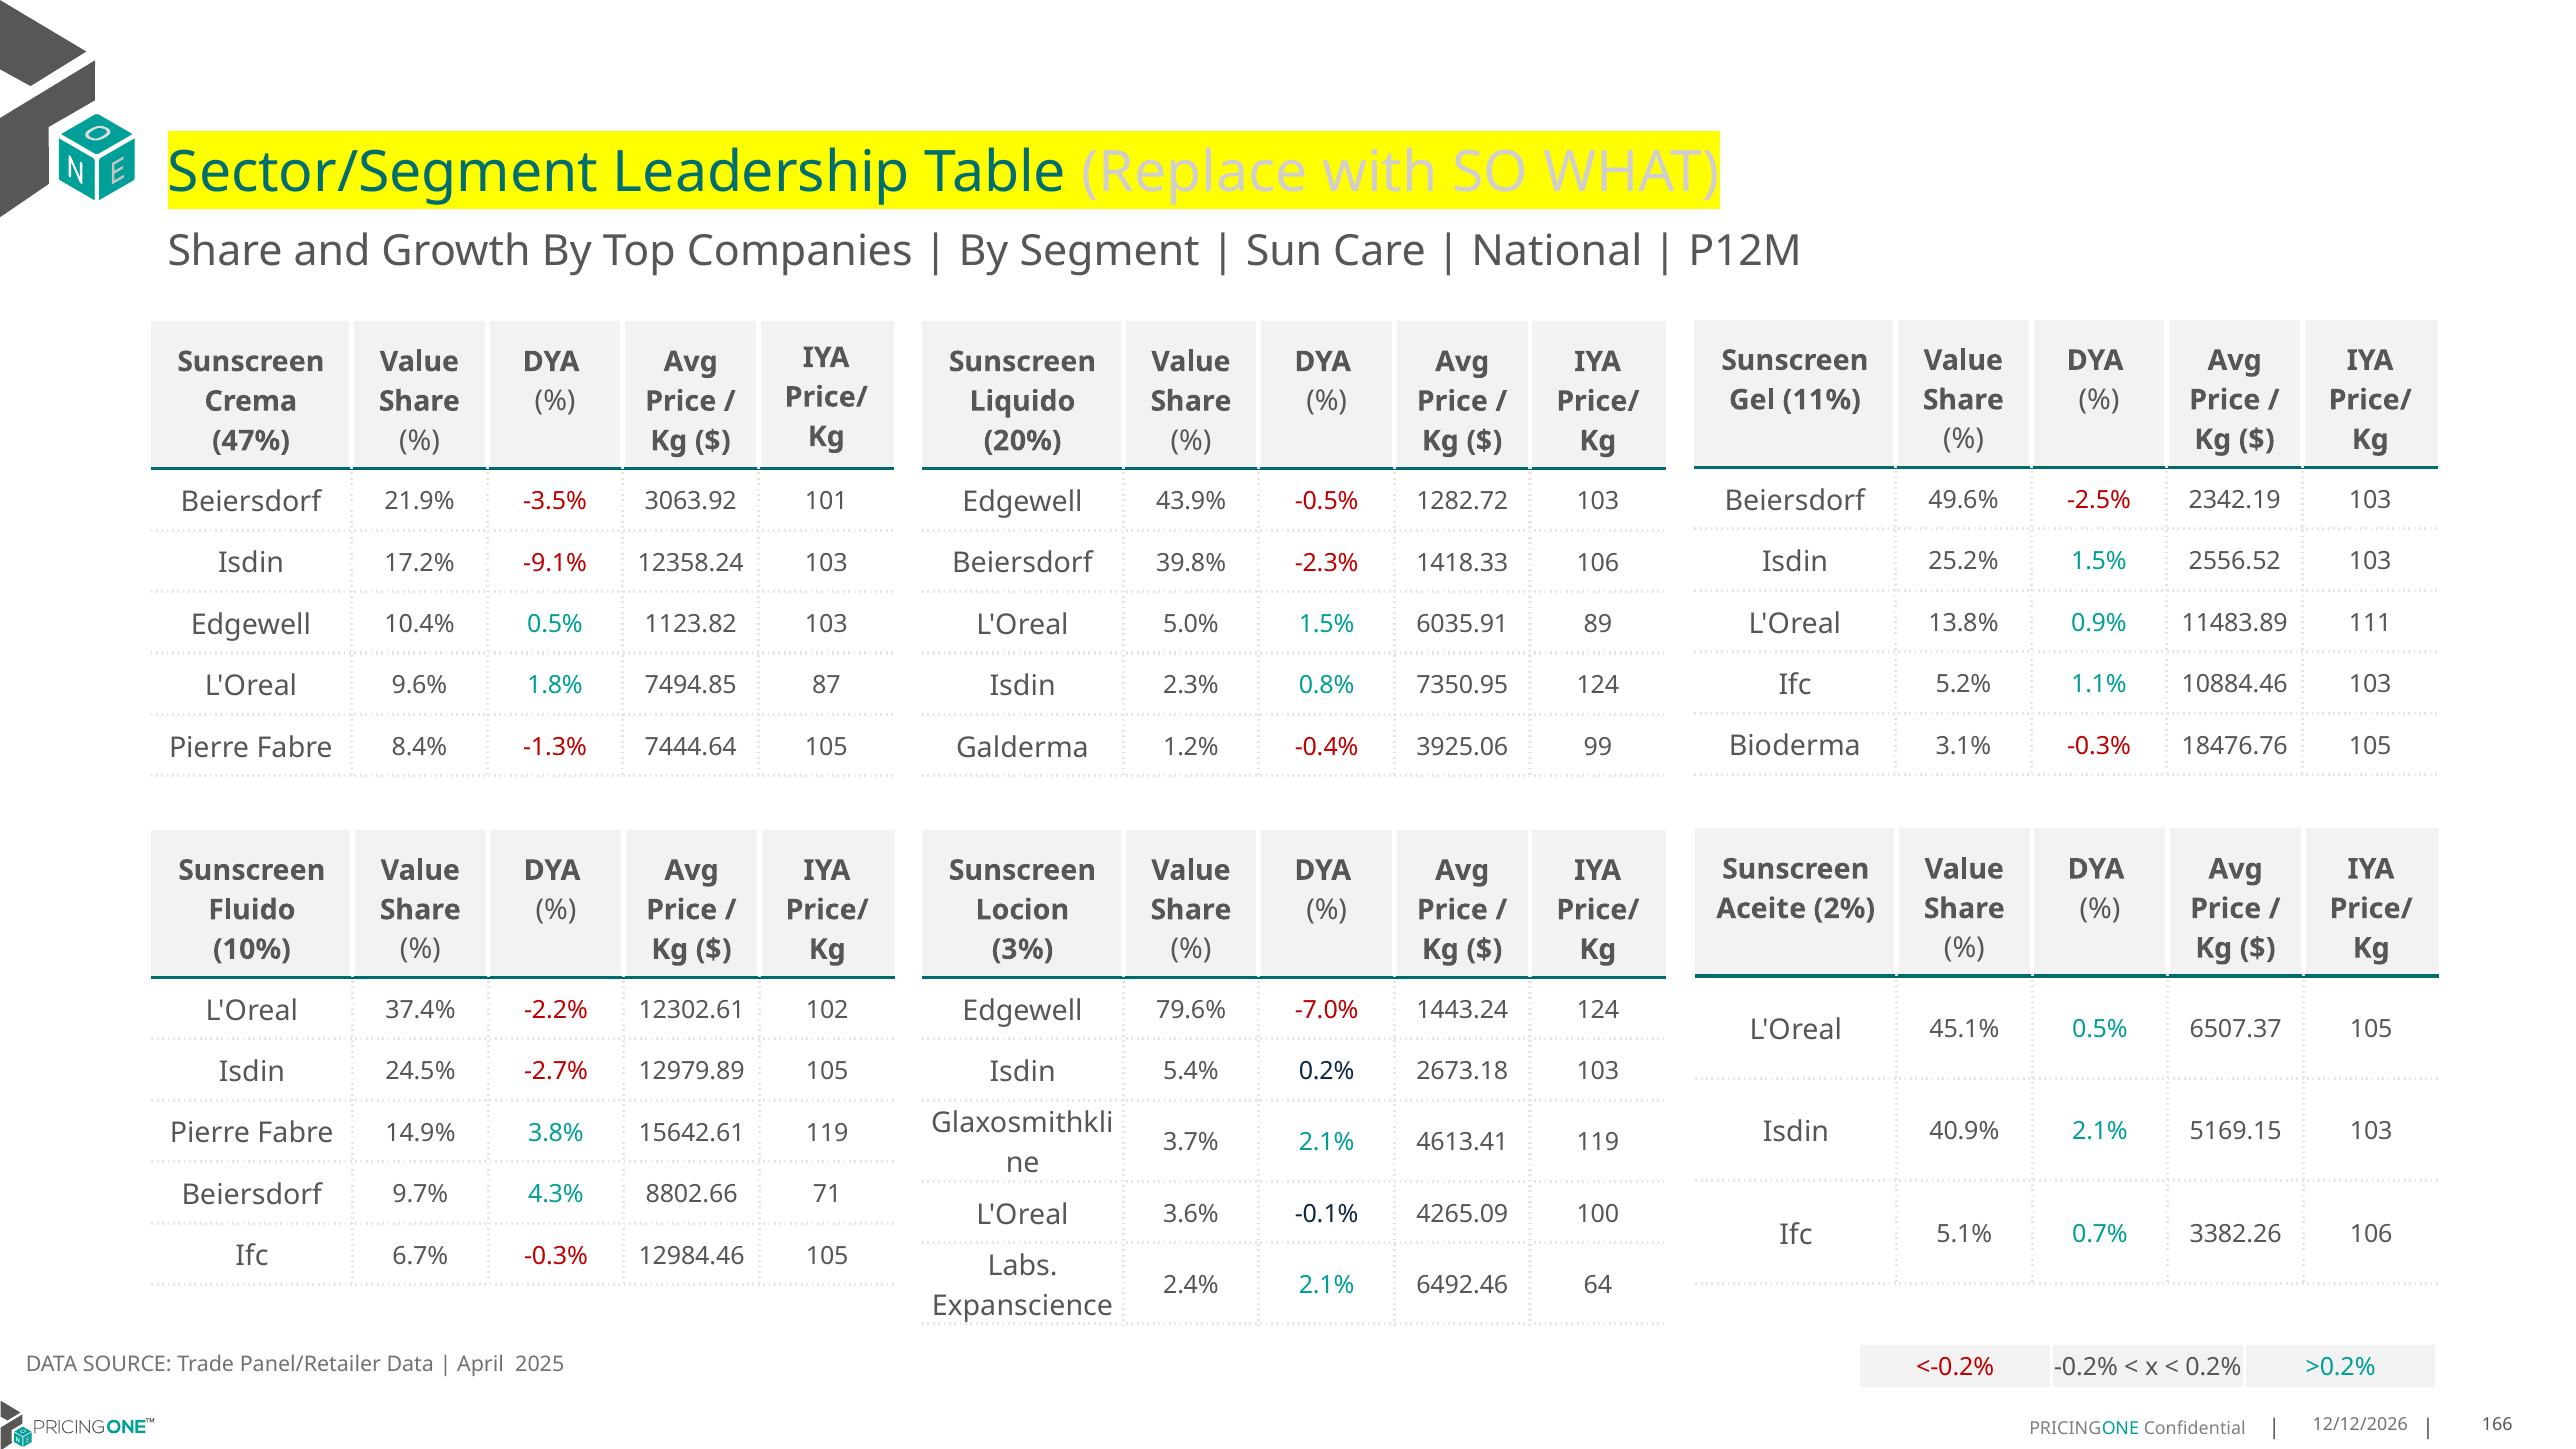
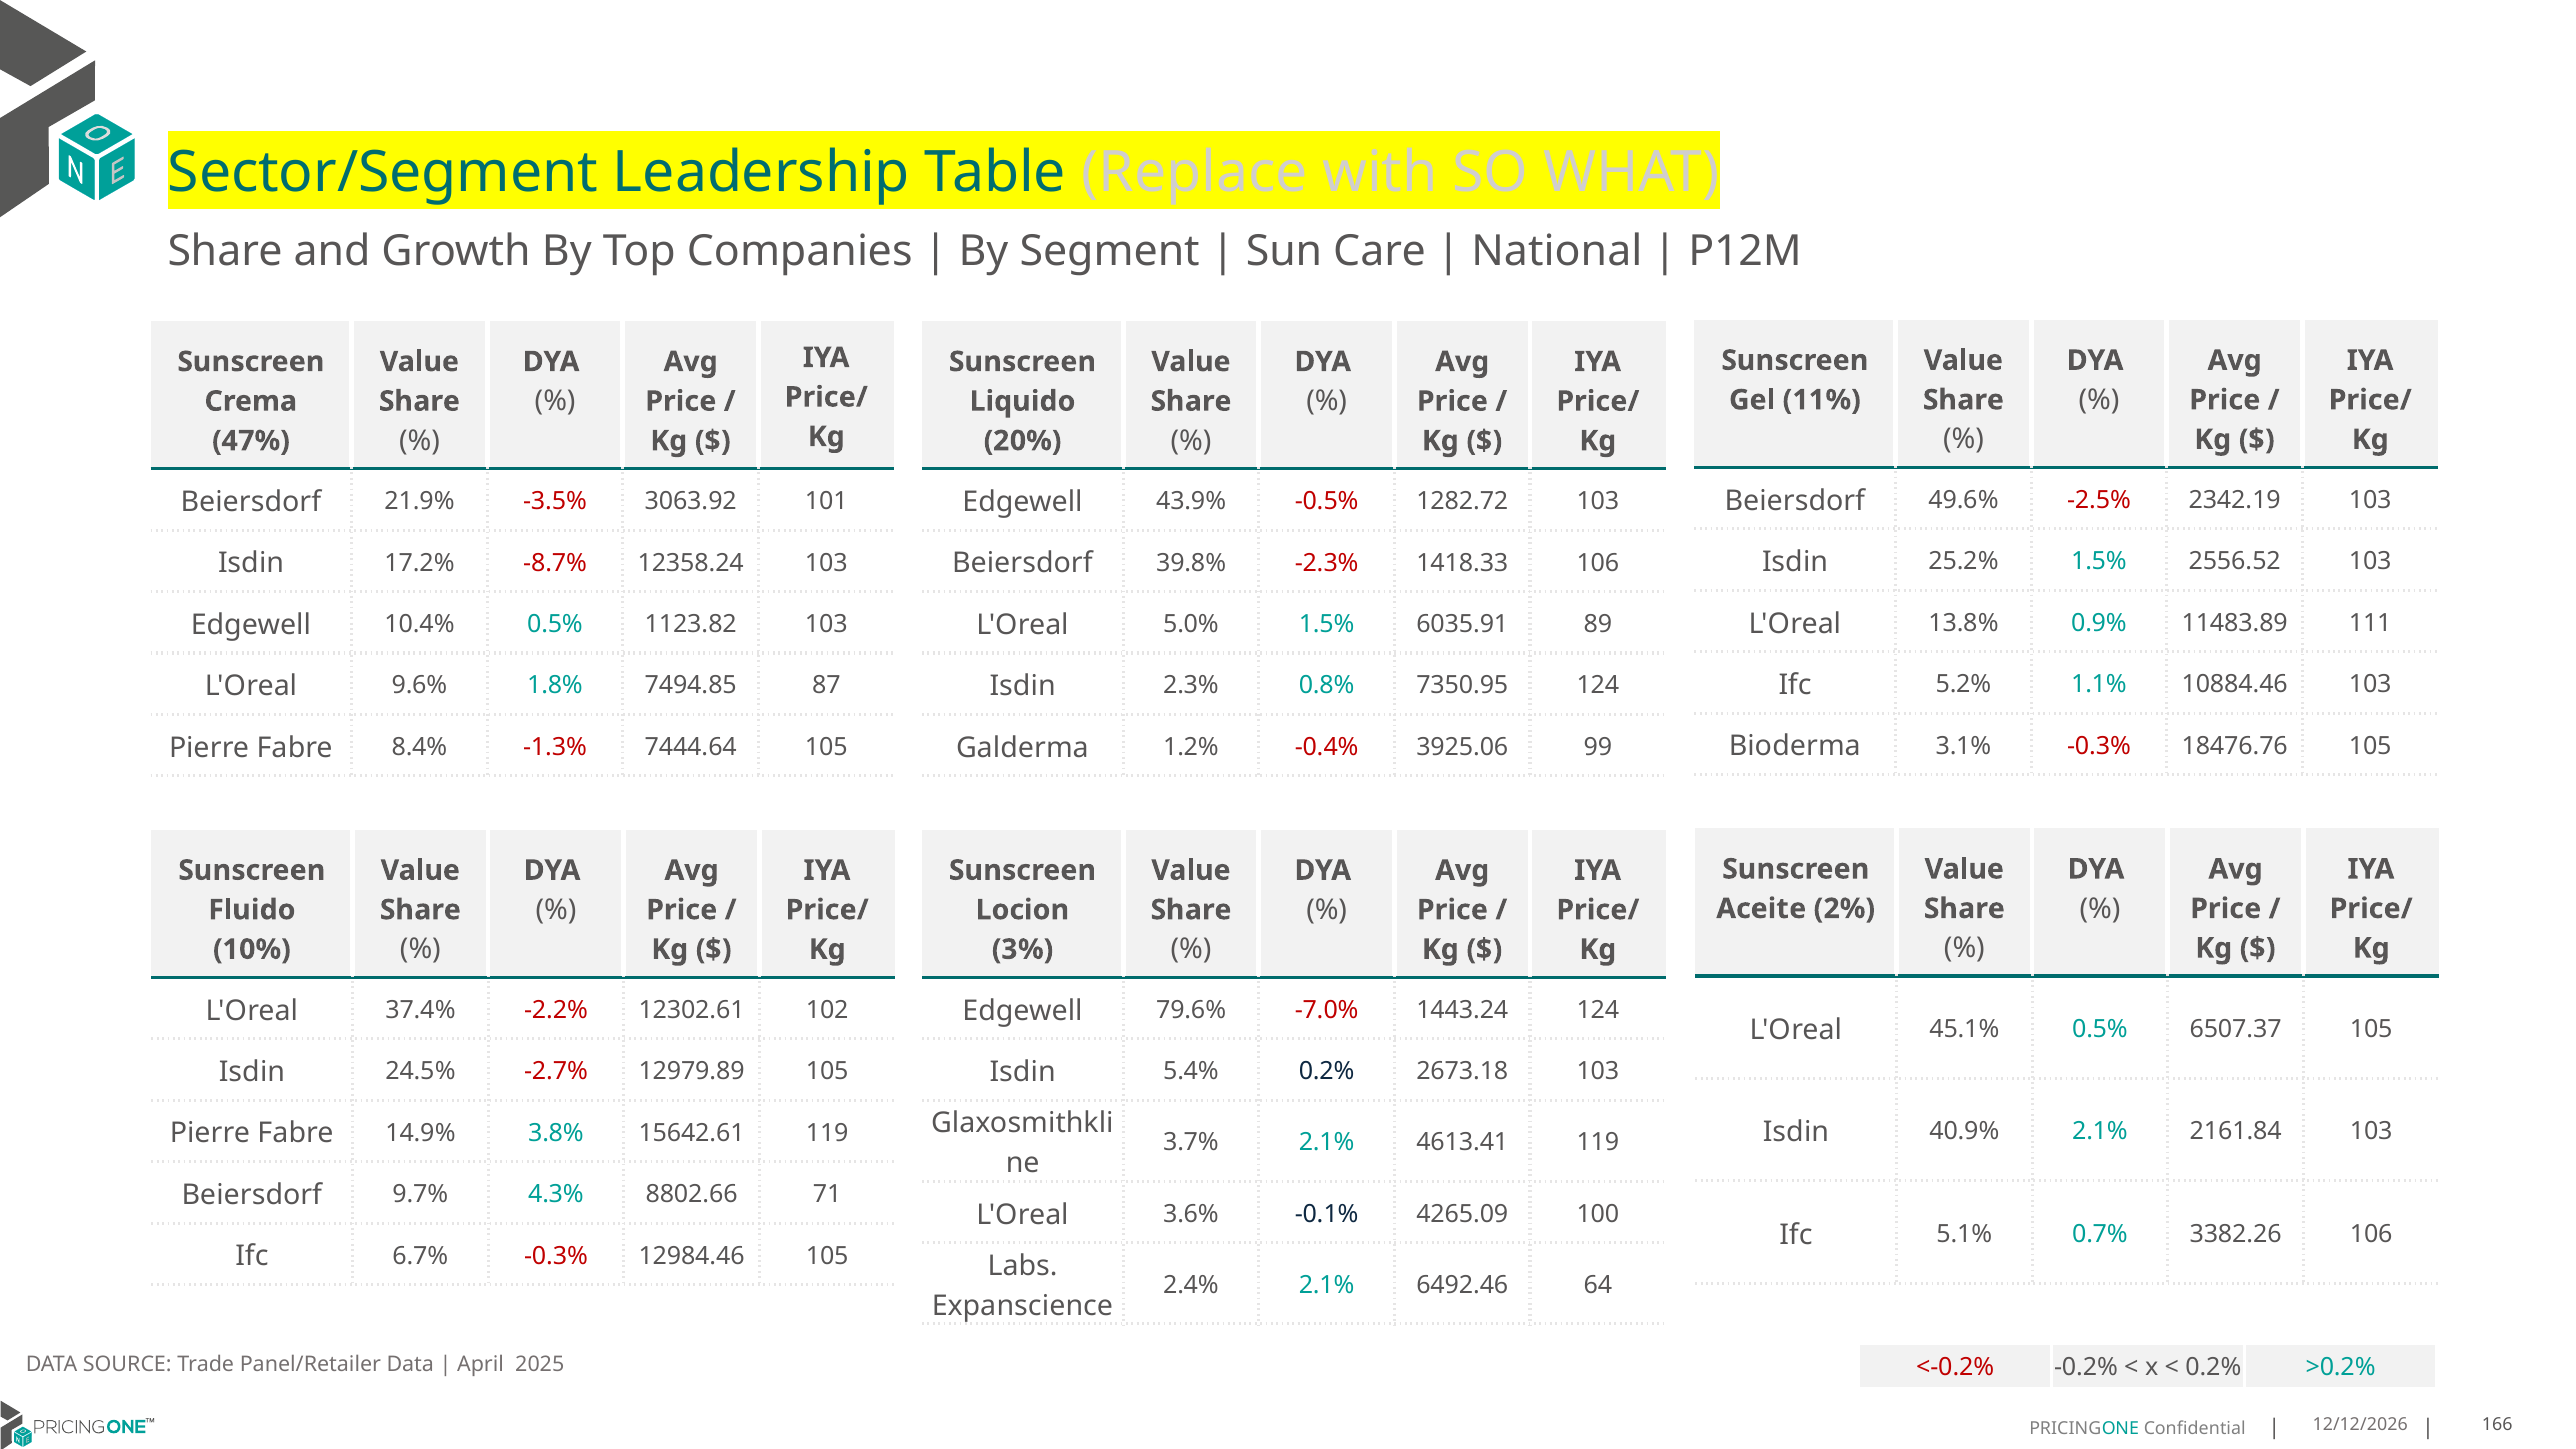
-9.1%: -9.1% -> -8.7% (555, 563)
5169.15: 5169.15 -> 2161.84 (2236, 1132)
